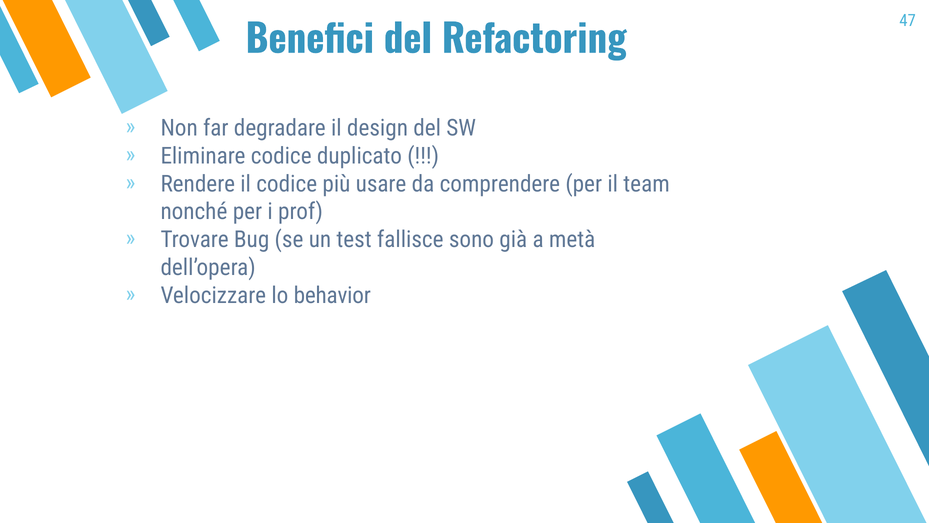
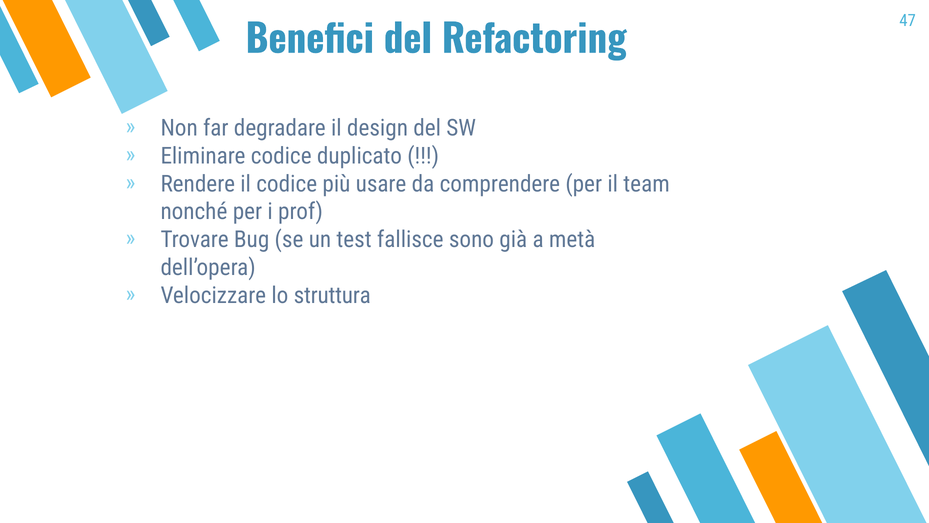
behavior: behavior -> struttura (332, 295)
